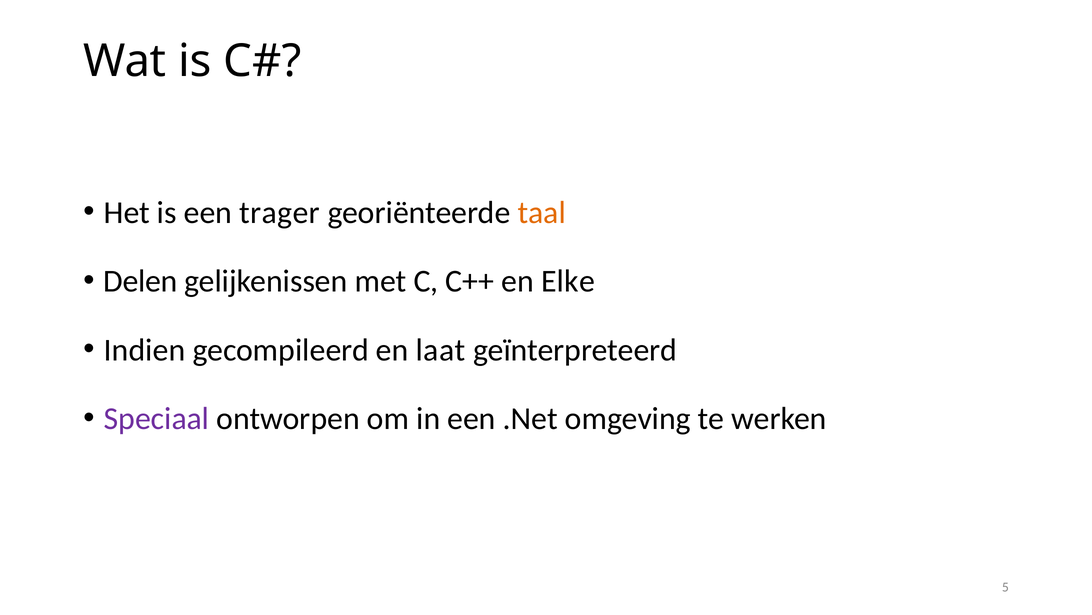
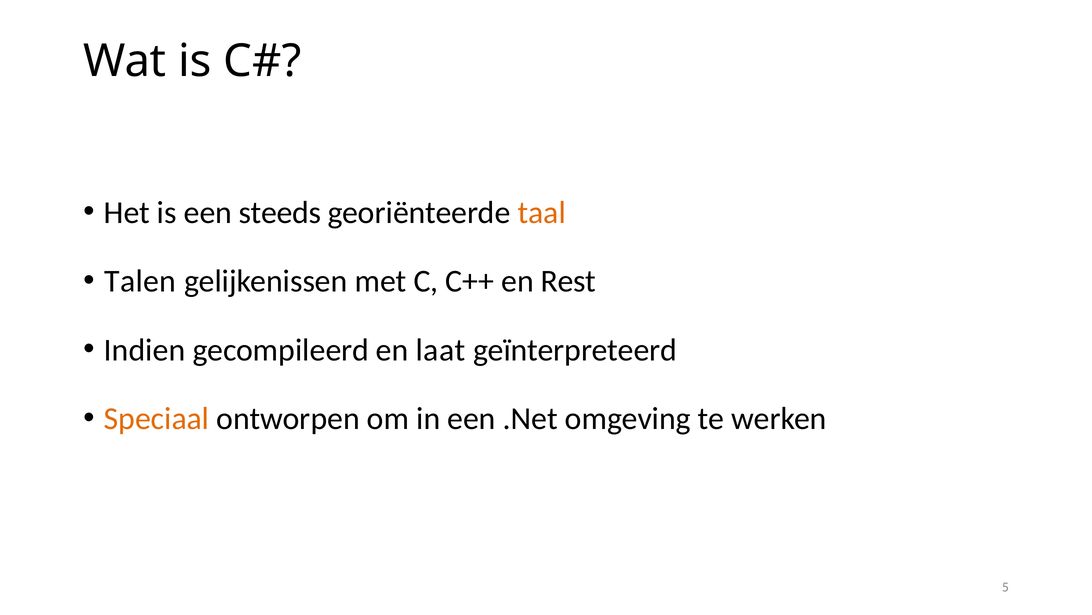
trager: trager -> steeds (280, 212)
Delen: Delen -> Talen (140, 281)
Elke: Elke -> Rest (568, 281)
Speciaal colour: purple -> orange (156, 418)
